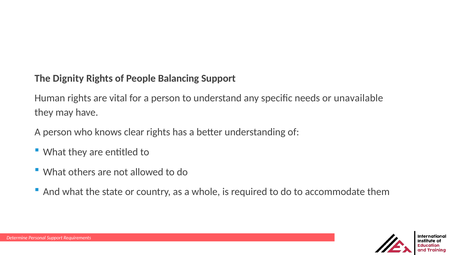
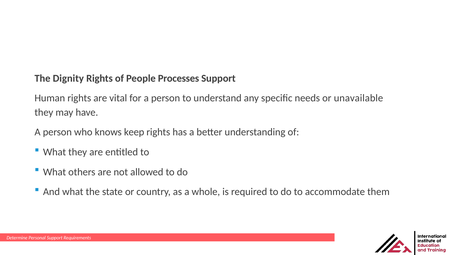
Balancing: Balancing -> Processes (179, 78)
clear: clear -> keep (134, 132)
